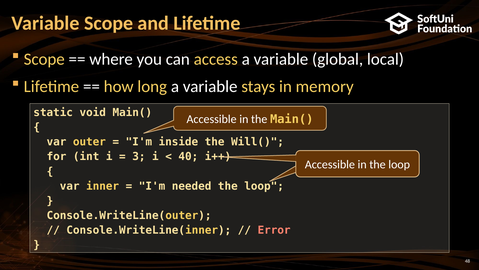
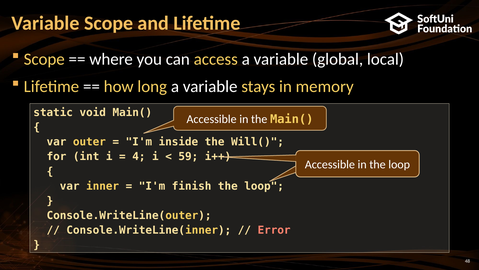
3: 3 -> 4 (139, 156)
40: 40 -> 59 (188, 156)
needed: needed -> finish (192, 186)
